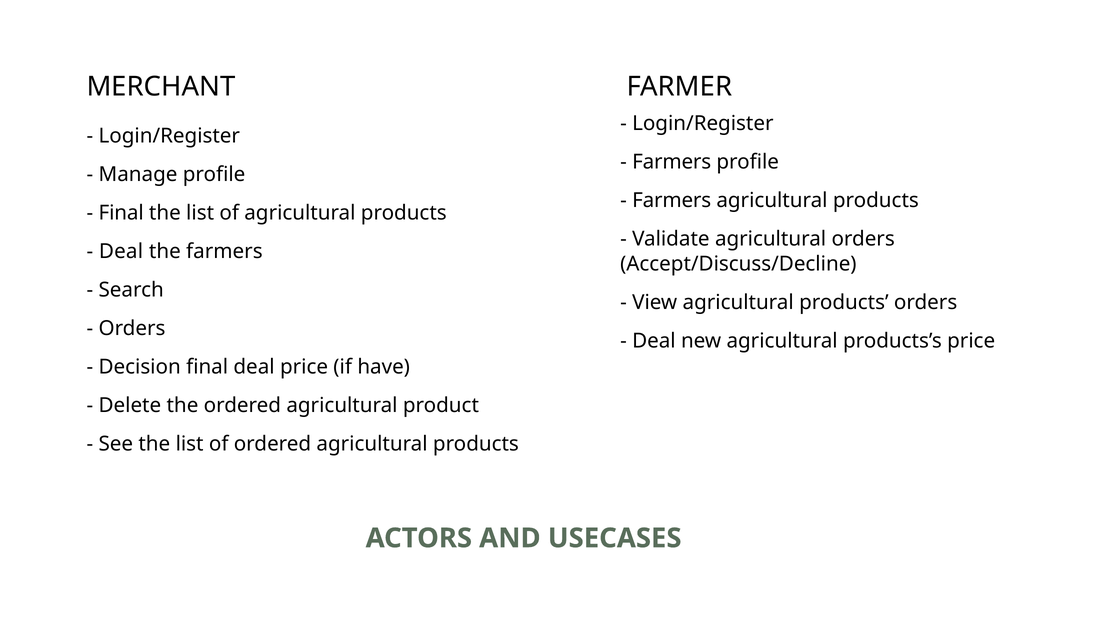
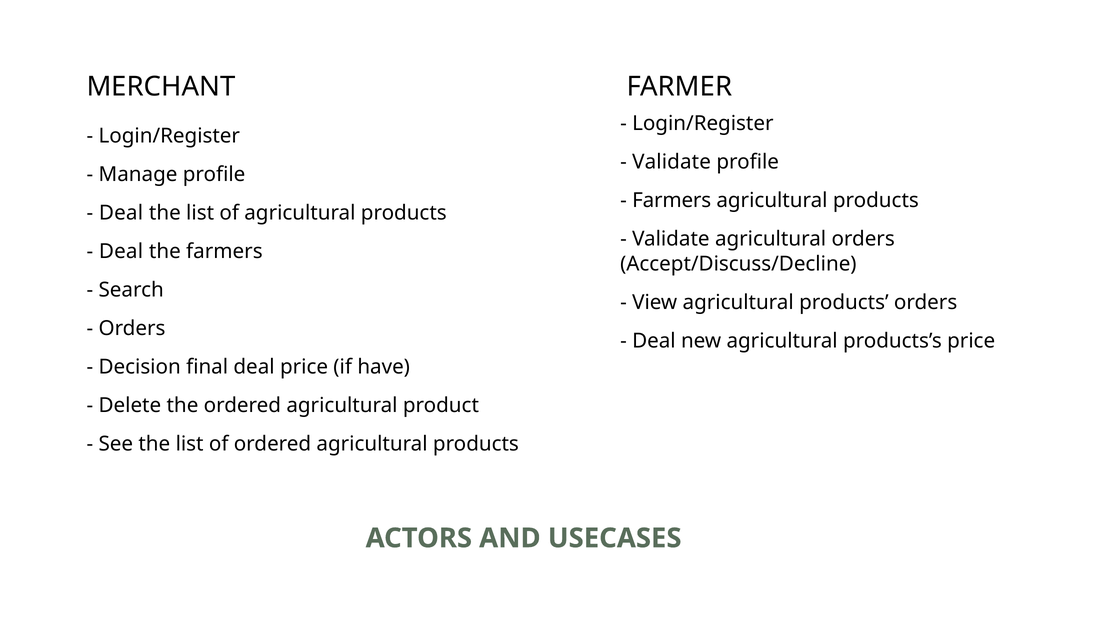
Farmers: Farmers -> Validate (672, 162)
Final: Final -> Deal (121, 213)
